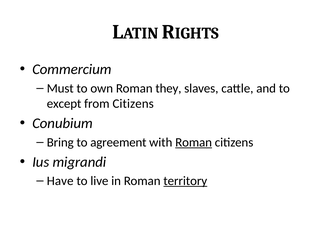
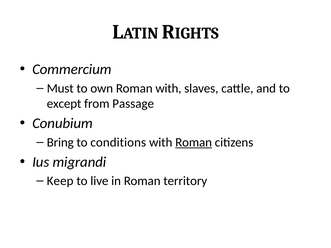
Roman they: they -> with (168, 88)
from Citizens: Citizens -> Passage (133, 104)
agreement: agreement -> conditions (118, 142)
Have: Have -> Keep (60, 181)
territory underline: present -> none (185, 181)
